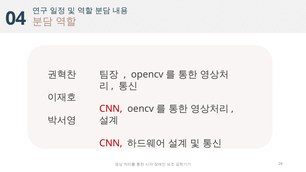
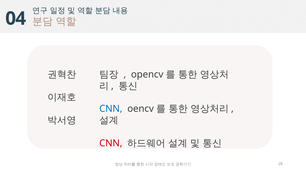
CNN colour: red -> blue (111, 109)
